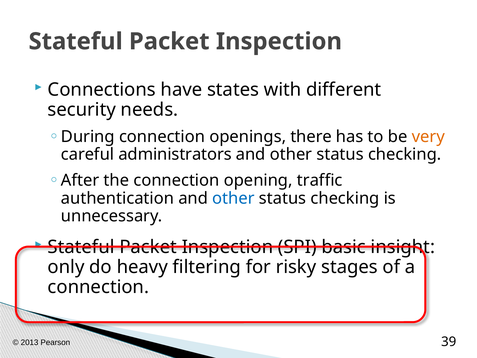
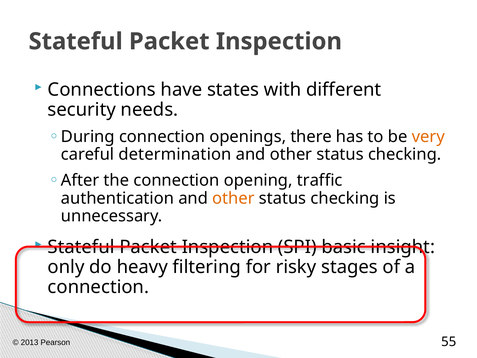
administrators: administrators -> determination (175, 154)
other colour: blue -> orange (233, 198)
39: 39 -> 55 (449, 342)
